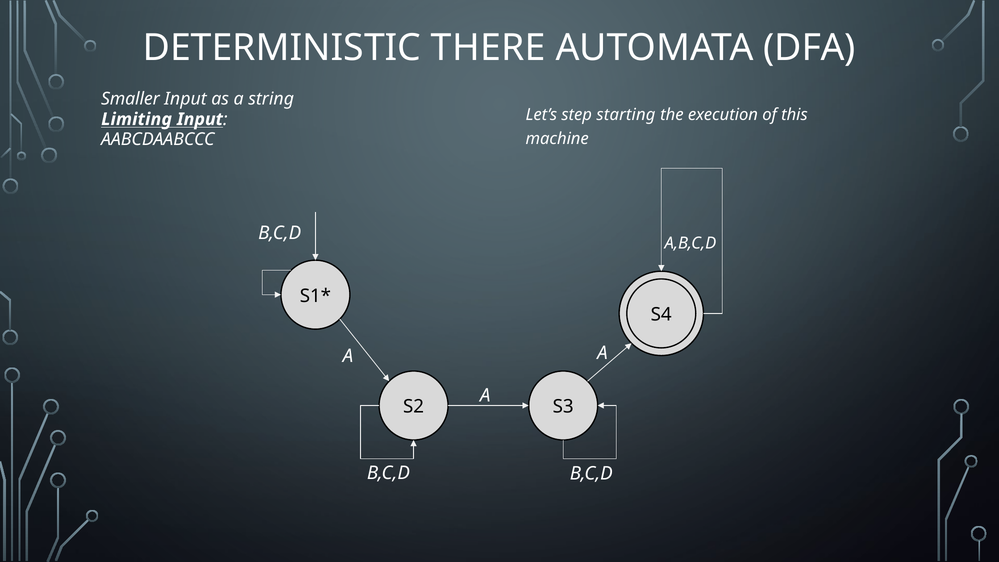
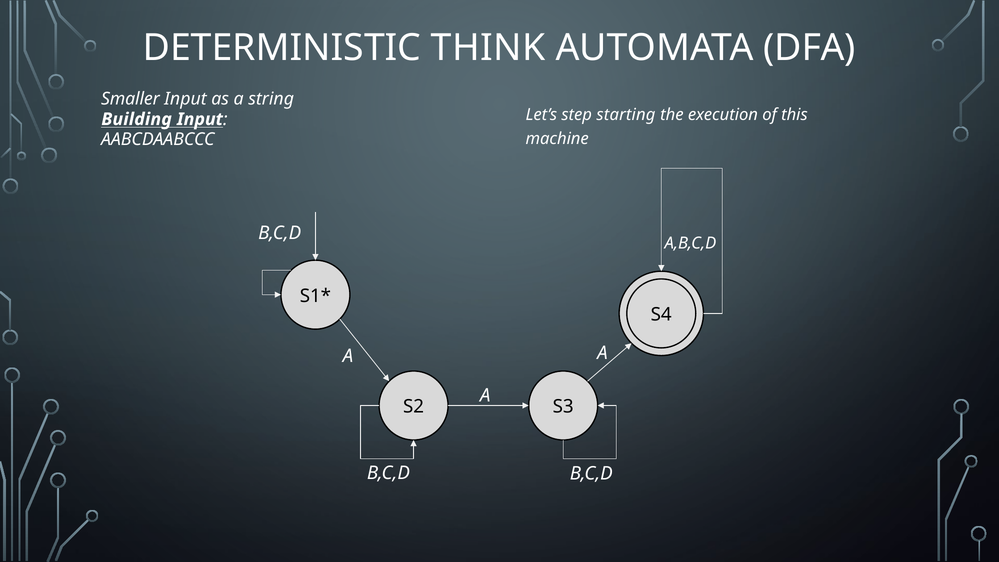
THERE: THERE -> THINK (488, 48)
Limiting: Limiting -> Building (137, 119)
